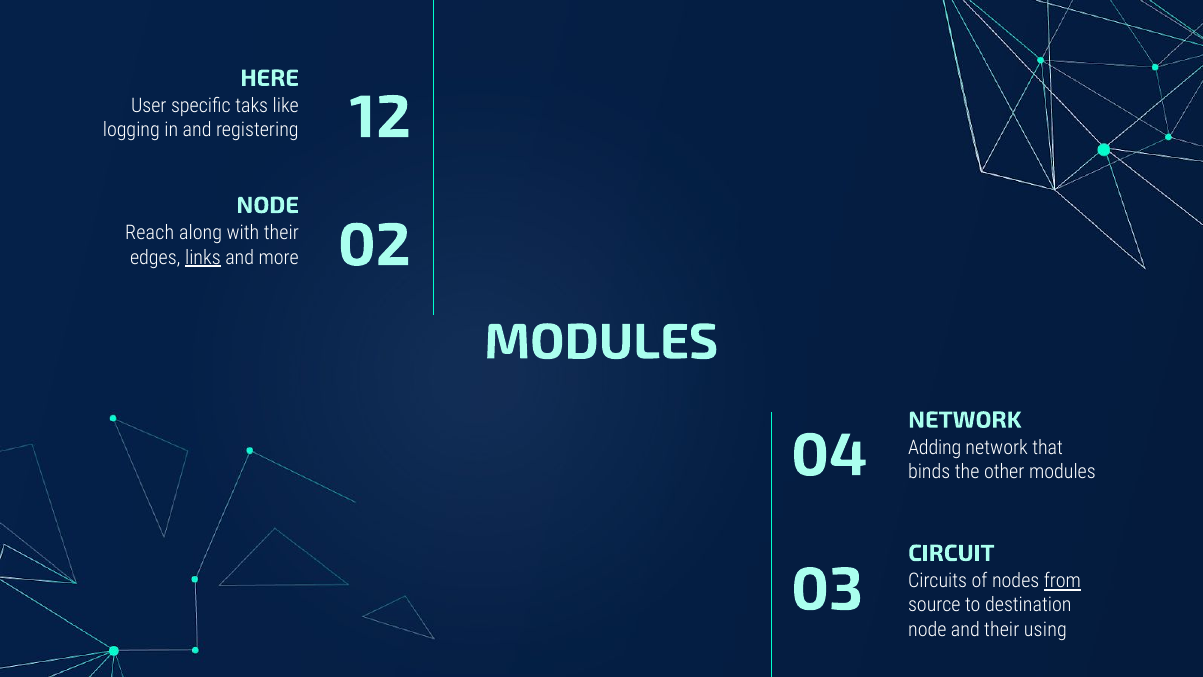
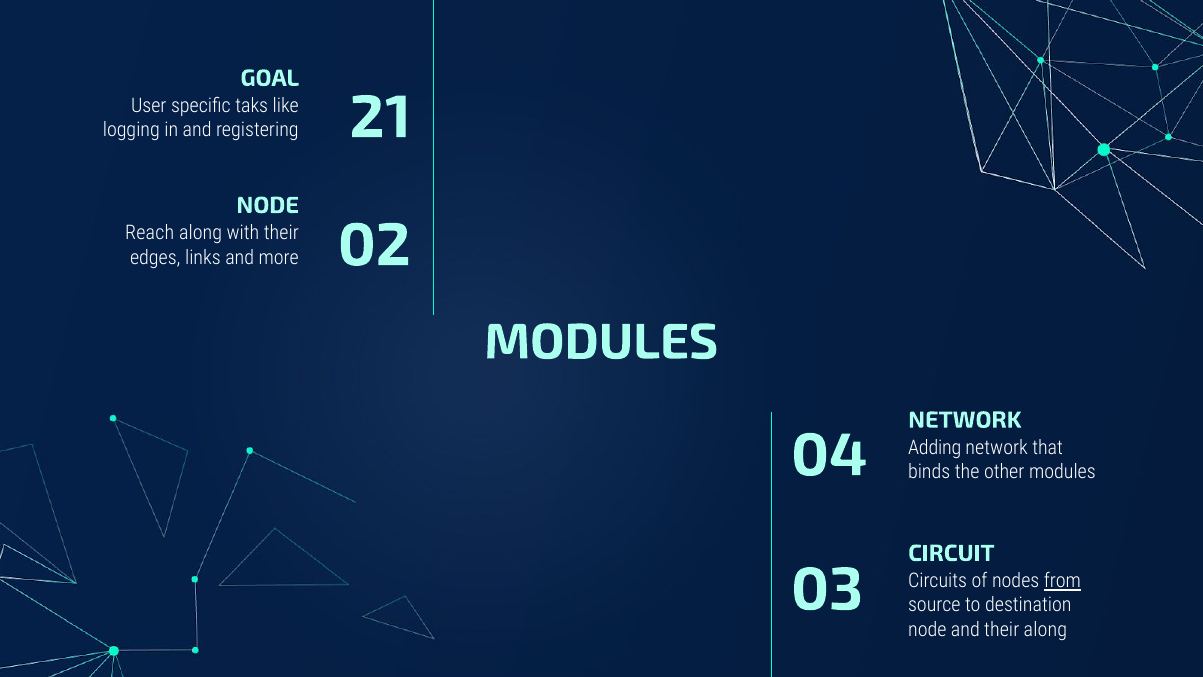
HERE: HERE -> GOAL (270, 78)
12: 12 -> 21 (380, 117)
links underline: present -> none (203, 257)
their using: using -> along (1045, 629)
